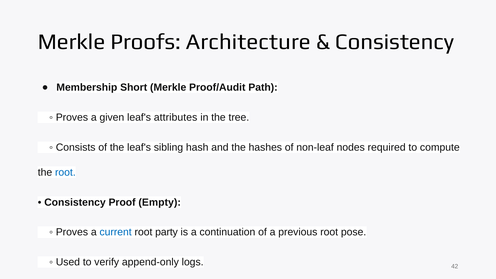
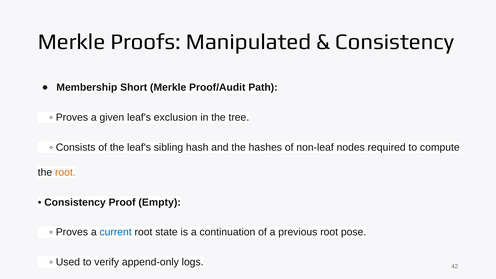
Architecture: Architecture -> Manipulated (249, 42)
attributes: attributes -> exclusion (176, 118)
root colour: blue -> orange (65, 172)
party: party -> state (166, 232)
